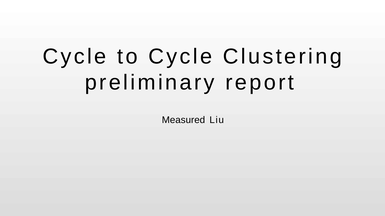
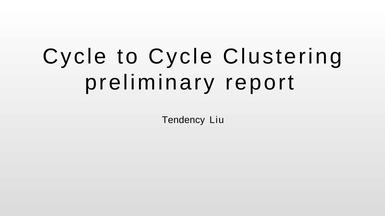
Measured: Measured -> Tendency (183, 120)
